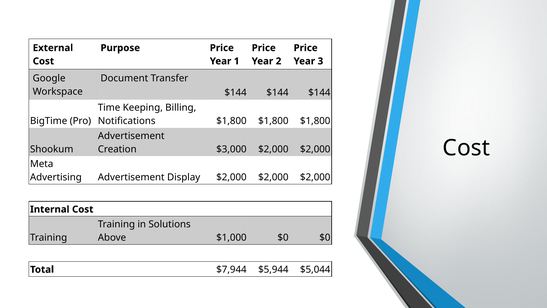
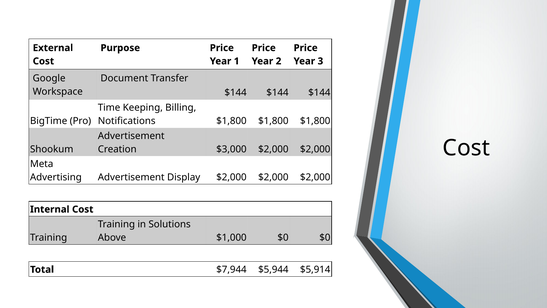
$5,044: $5,044 -> $5,914 (315, 269)
